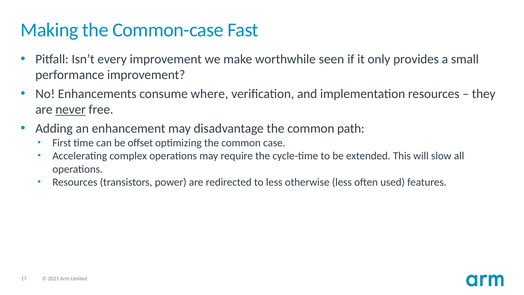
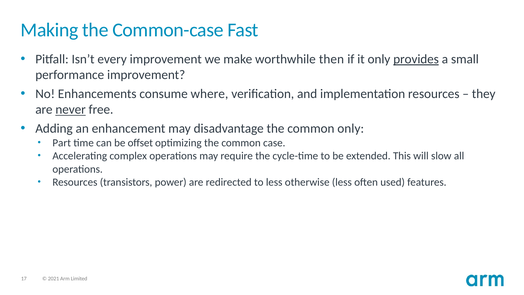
seen: seen -> then (331, 59)
provides underline: none -> present (416, 59)
common path: path -> only (351, 129)
First: First -> Part (62, 143)
